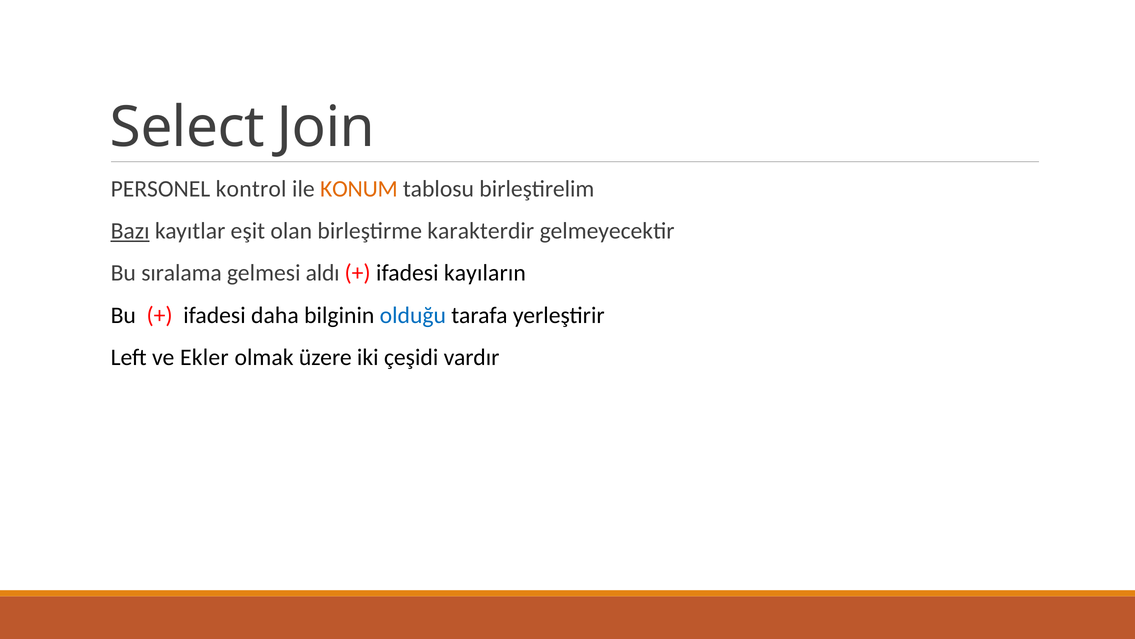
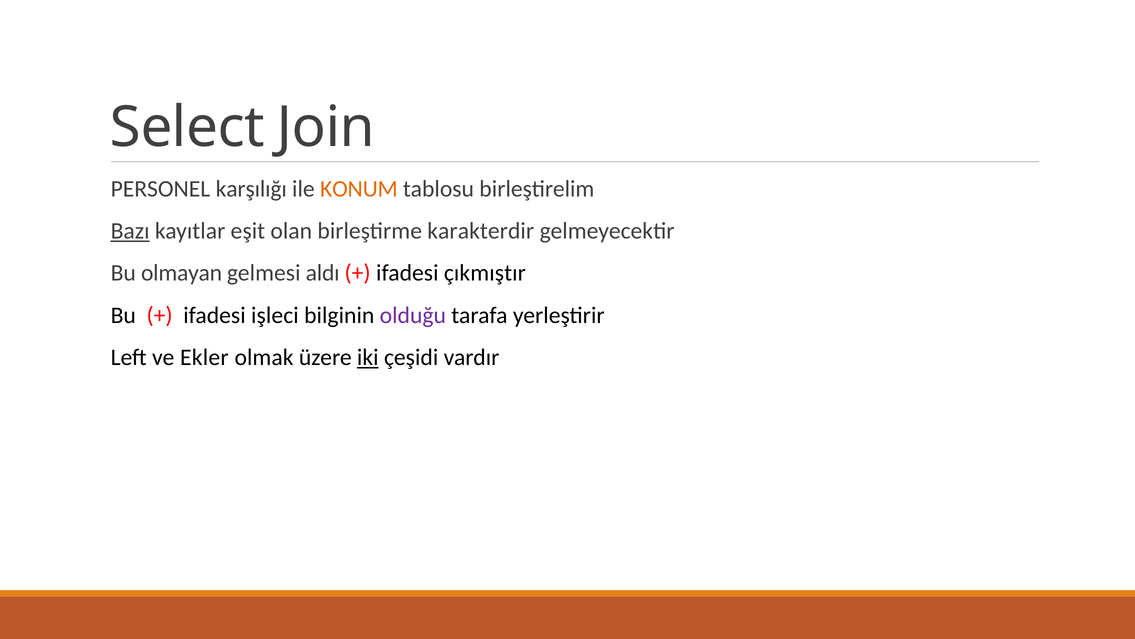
kontrol: kontrol -> karşılığı (251, 189)
sıralama: sıralama -> olmayan (182, 273)
kayıların: kayıların -> çıkmıştır (485, 273)
daha: daha -> işleci (275, 315)
olduğu colour: blue -> purple (413, 315)
iki underline: none -> present (368, 357)
